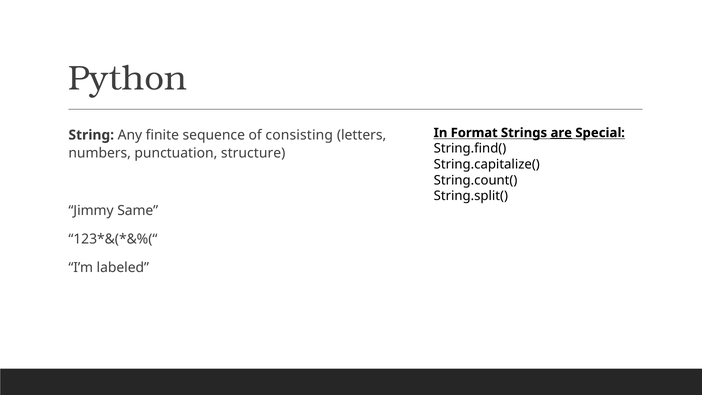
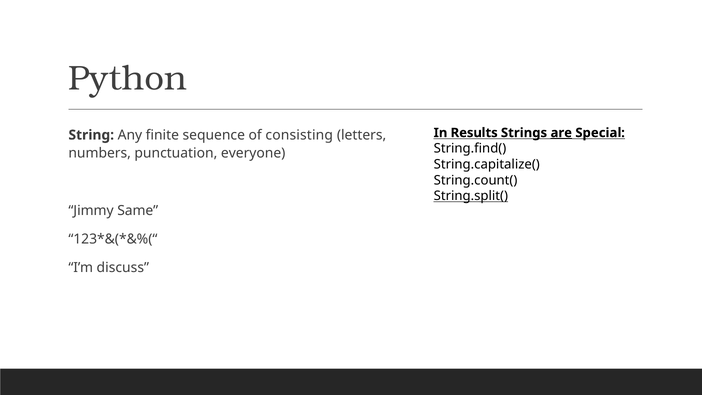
Format: Format -> Results (474, 133)
structure: structure -> everyone (253, 153)
String.split( underline: none -> present (471, 196)
labeled: labeled -> discuss (123, 268)
